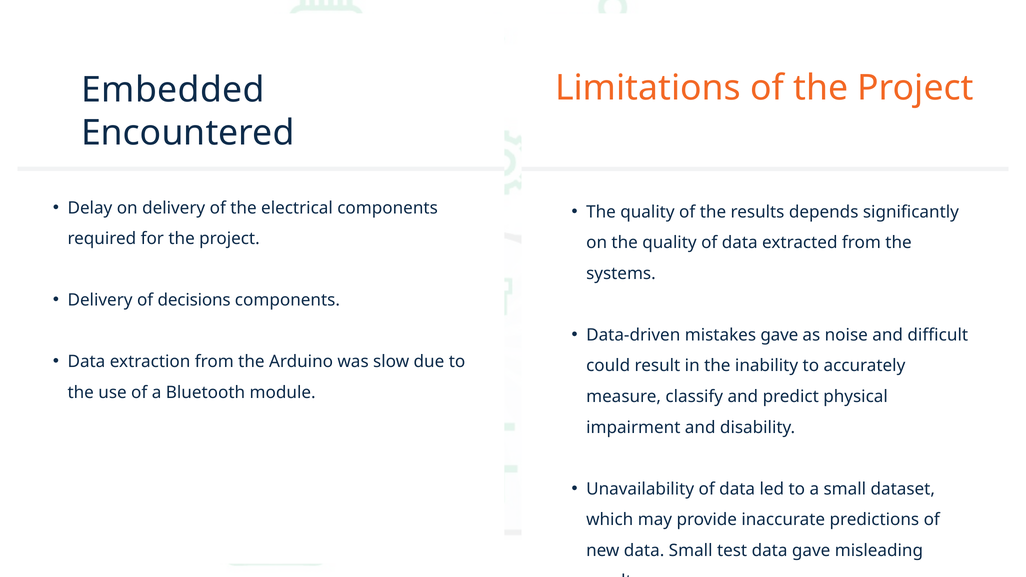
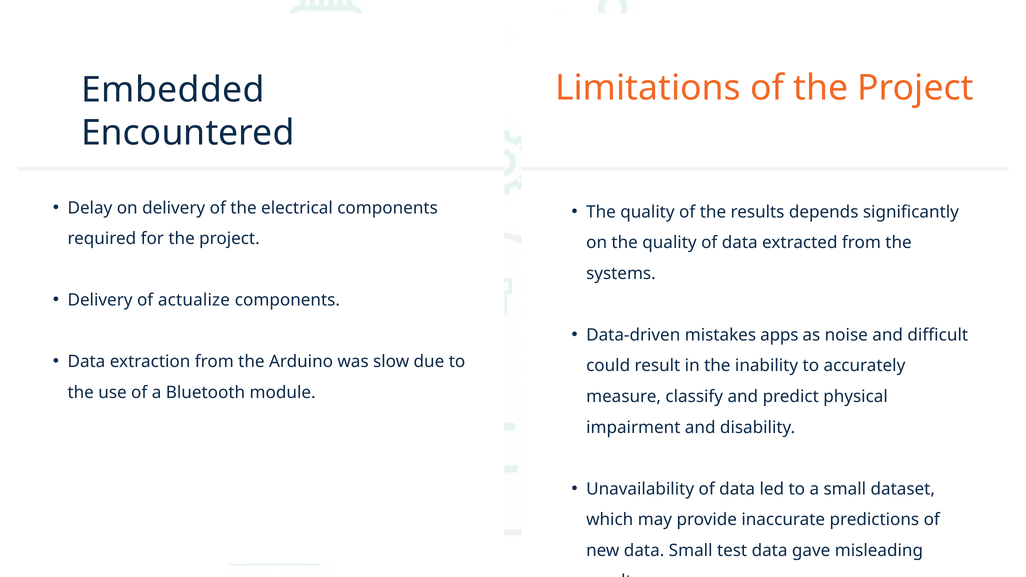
decisions: decisions -> actualize (194, 300)
mistakes gave: gave -> apps (779, 335)
